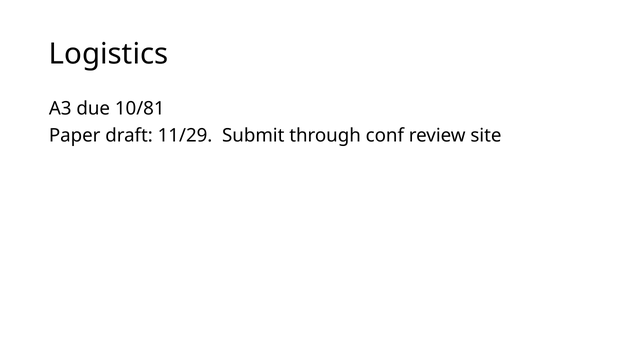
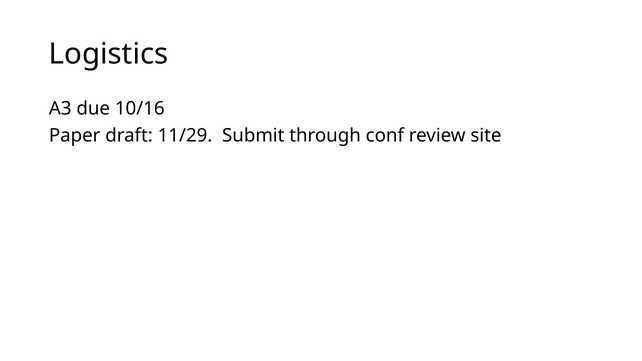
10/81: 10/81 -> 10/16 (140, 109)
